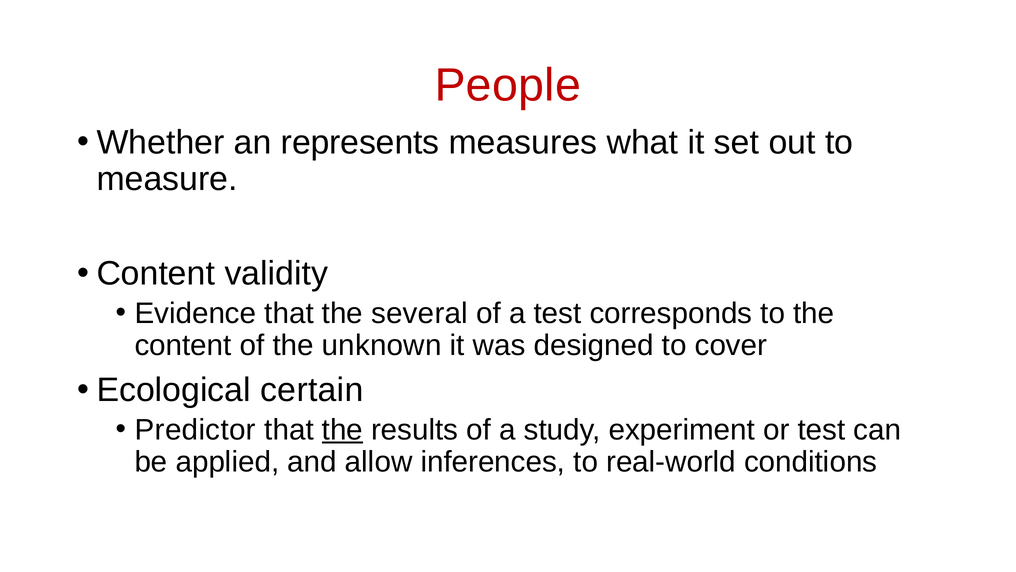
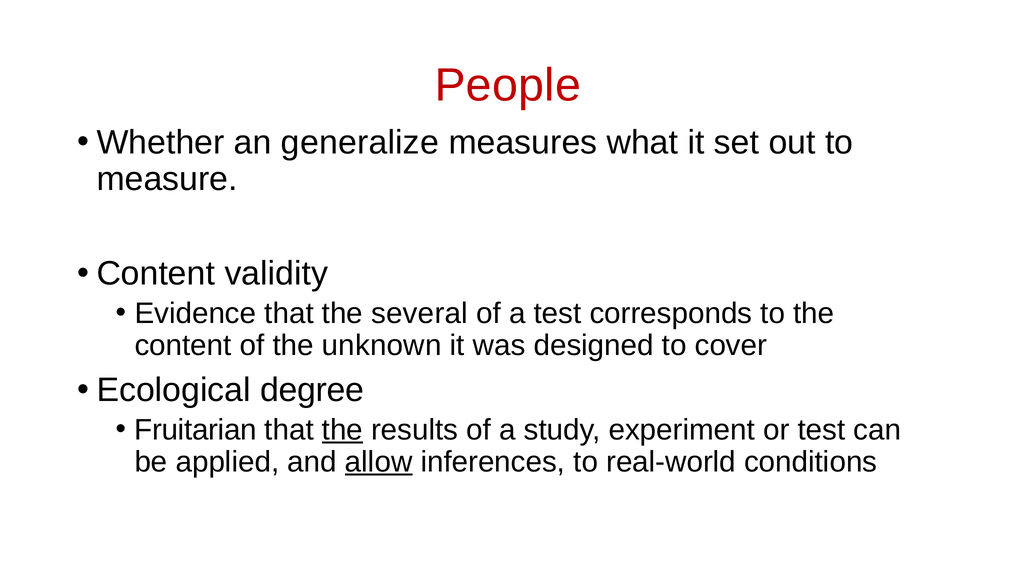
represents: represents -> generalize (360, 142)
certain: certain -> degree (312, 390)
Predictor: Predictor -> Fruitarian (196, 429)
allow underline: none -> present (379, 461)
